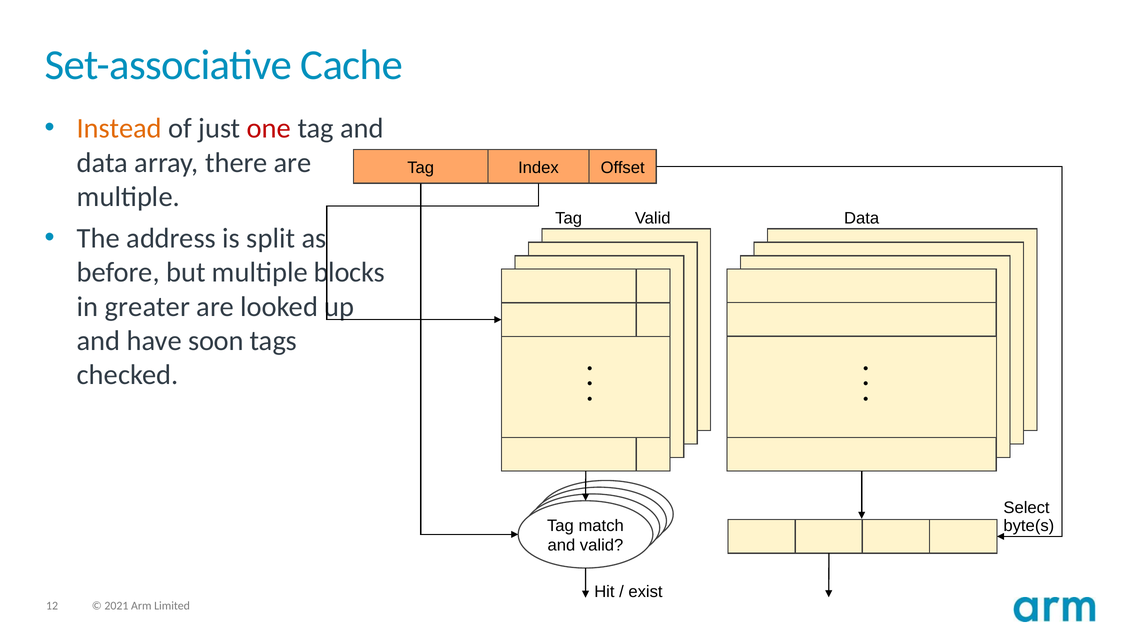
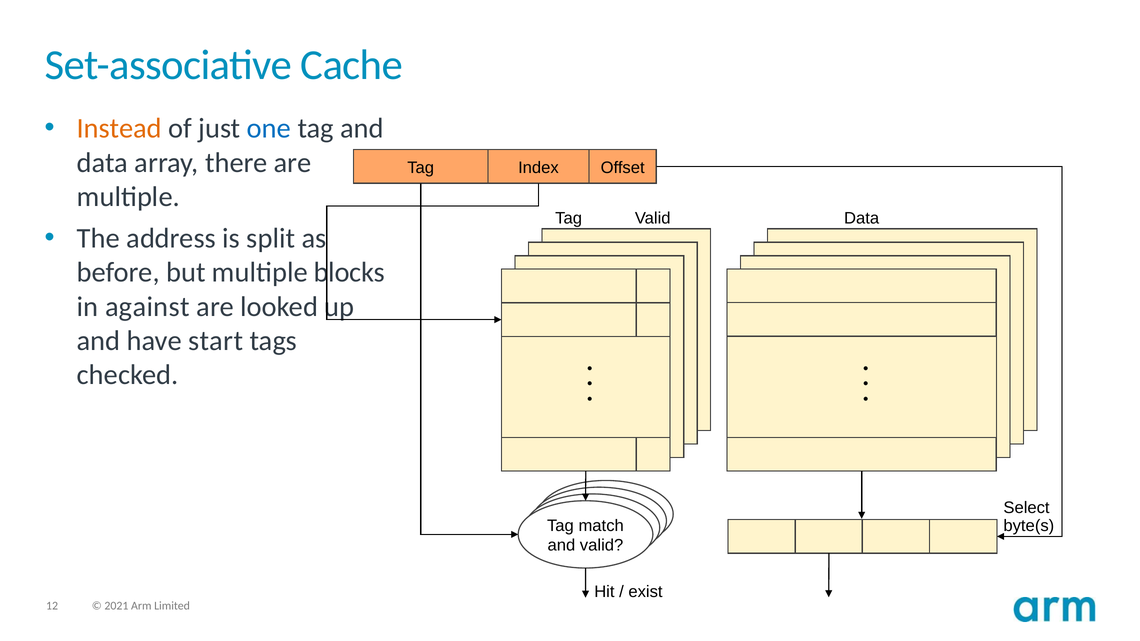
one colour: red -> blue (269, 129)
greater: greater -> against (147, 307)
soon: soon -> start (216, 341)
